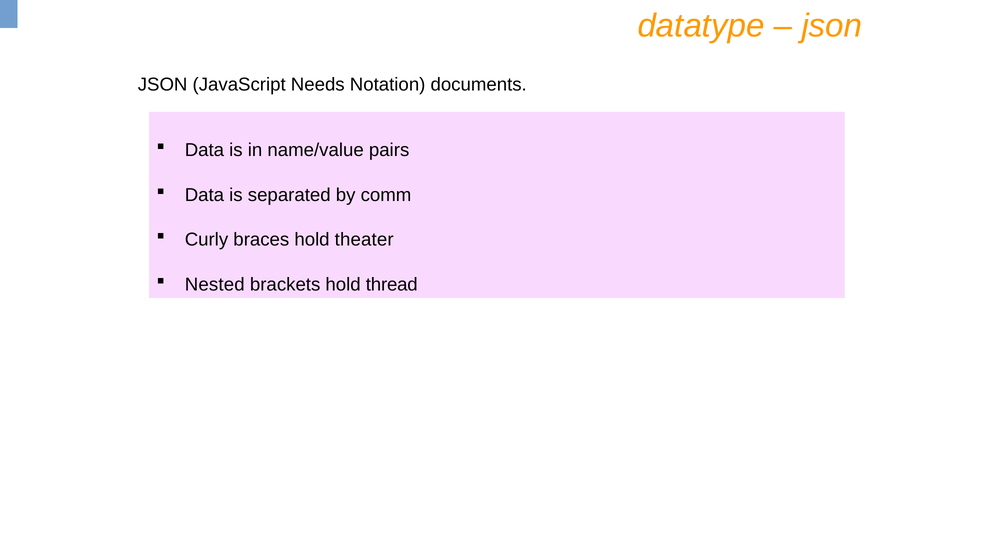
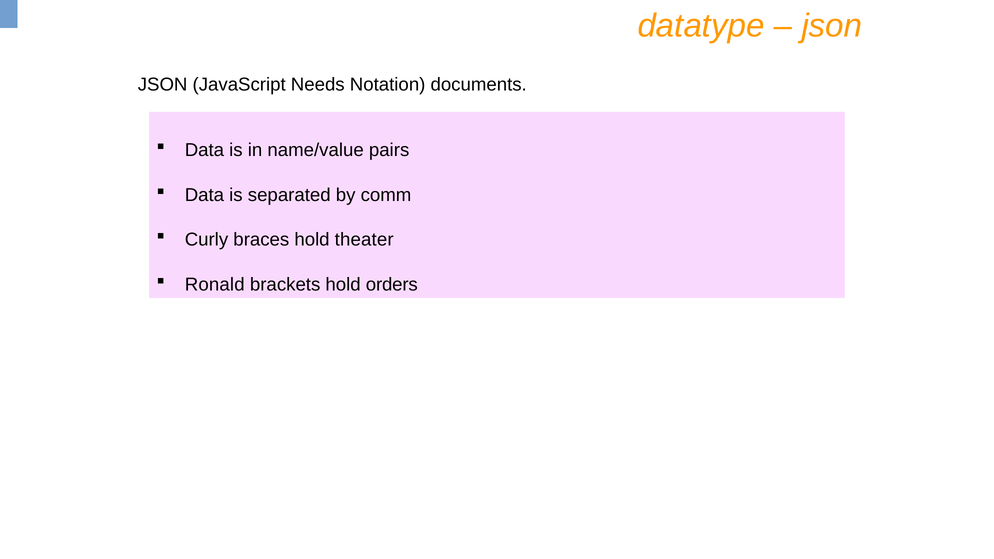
Nested: Nested -> Ronald (215, 285)
thread: thread -> orders (392, 285)
